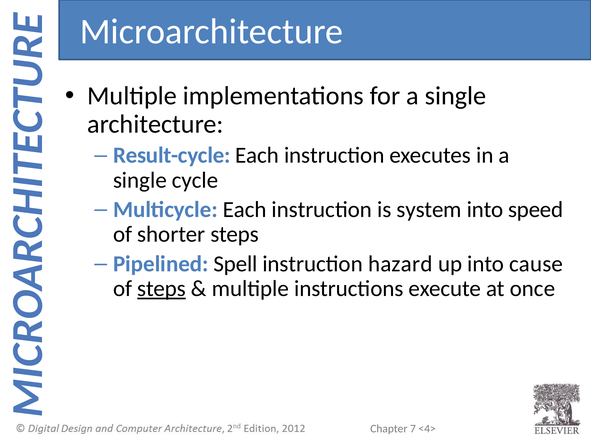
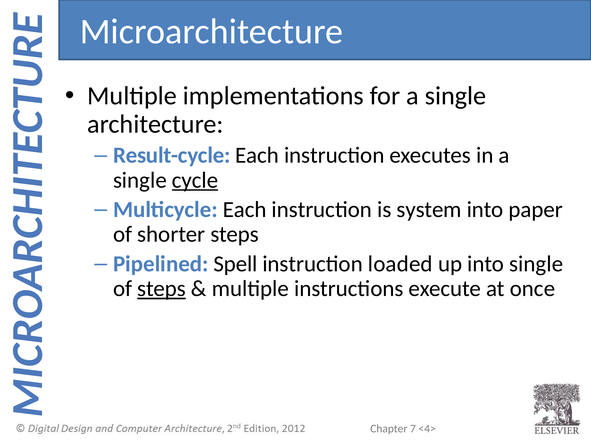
cycle underline: none -> present (195, 180)
speed: speed -> paper (536, 210)
hazard: hazard -> loaded (400, 264)
into cause: cause -> single (536, 264)
